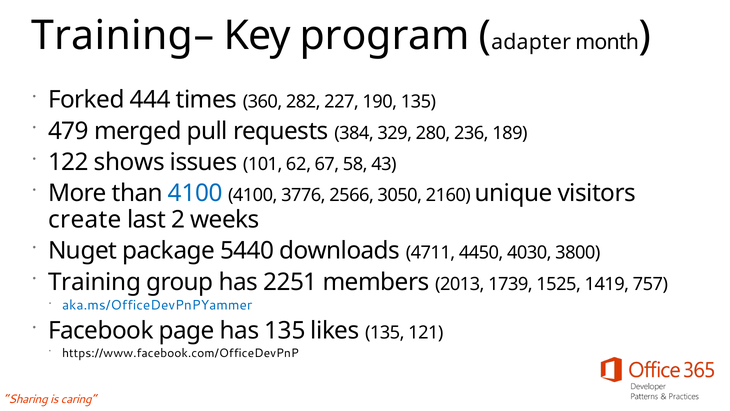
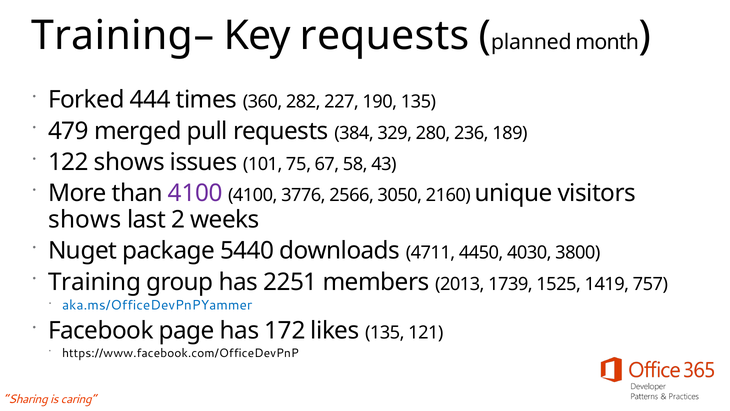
Key program: program -> requests (385, 36)
adapter: adapter -> planned (531, 42)
62: 62 -> 75 (299, 164)
4100 colour: blue -> purple (195, 193)
create: create -> shows (85, 220)
has 135: 135 -> 172 (285, 331)
